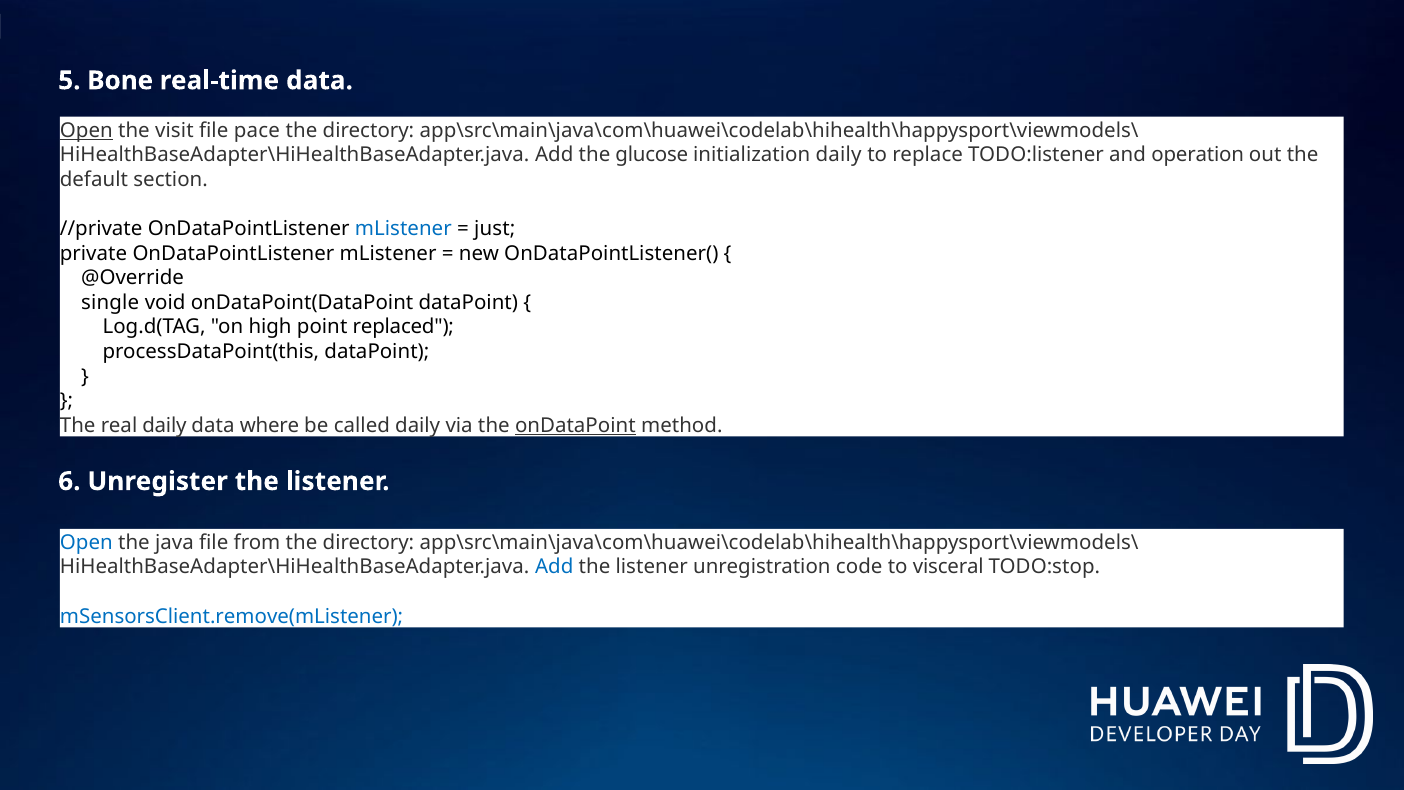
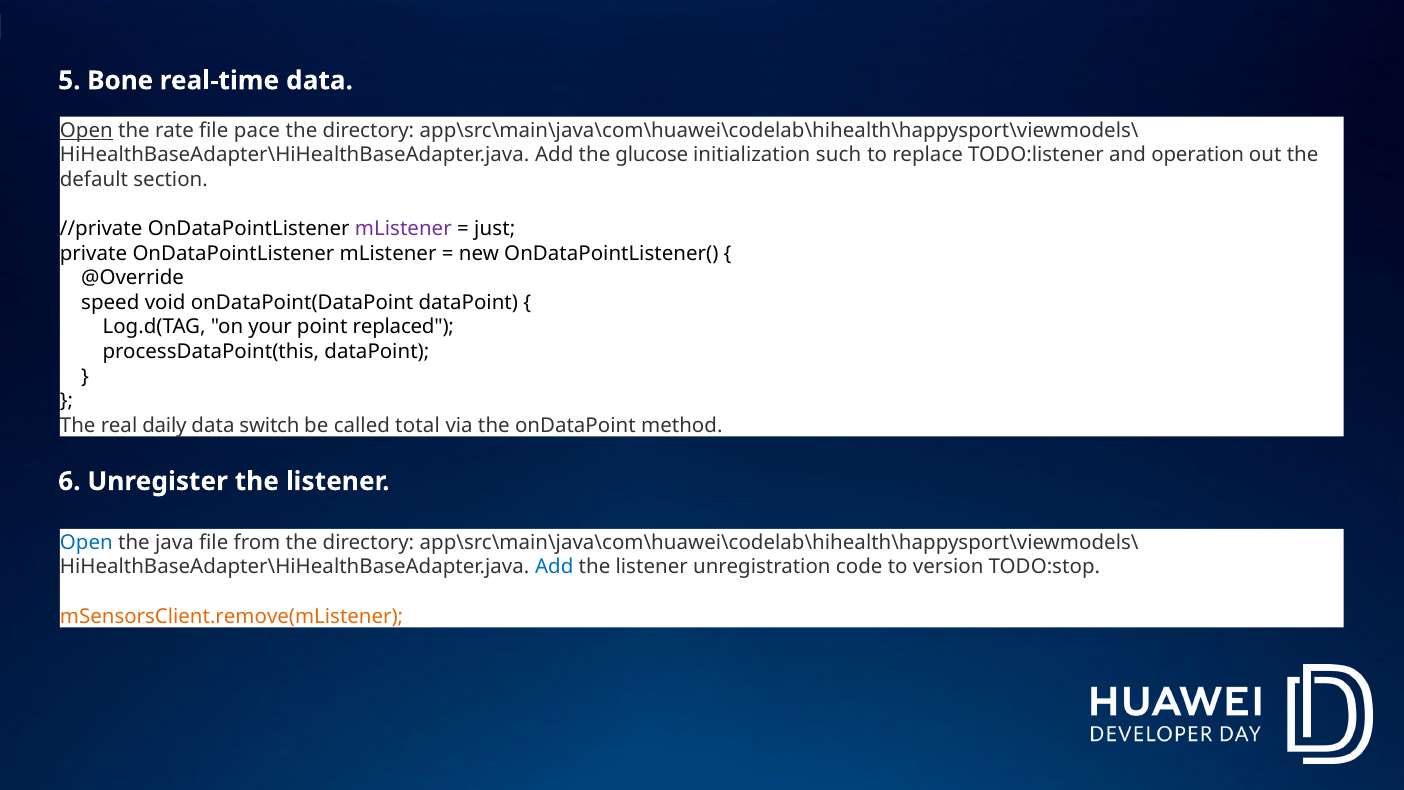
visit: visit -> rate (174, 130)
initialization daily: daily -> such (839, 155)
mListener colour: blue -> purple (403, 229)
single: single -> speed (110, 302)
high: high -> your (270, 327)
where: where -> switch (269, 425)
called daily: daily -> total (418, 425)
onDataPoint underline: present -> none (575, 425)
visceral: visceral -> version (948, 567)
mSensorsClient.remove(mListener colour: blue -> orange (232, 616)
